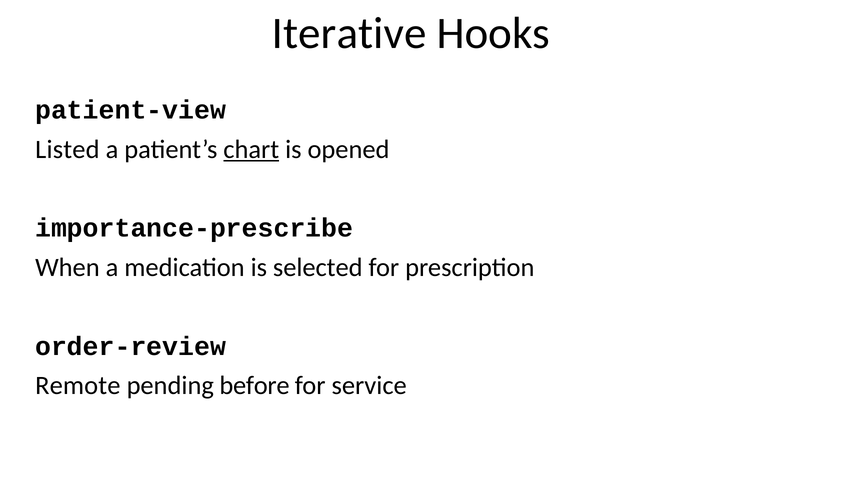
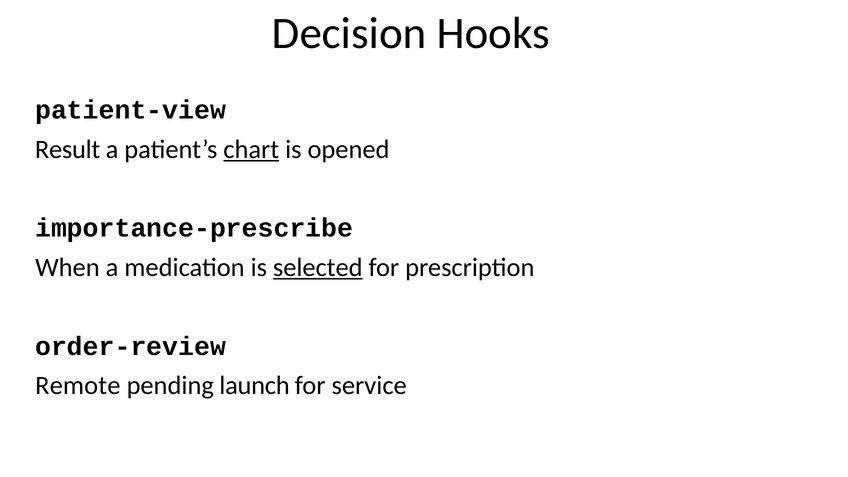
Iterative: Iterative -> Decision (349, 33)
Listed: Listed -> Result (68, 149)
selected underline: none -> present (318, 268)
before: before -> launch (255, 386)
